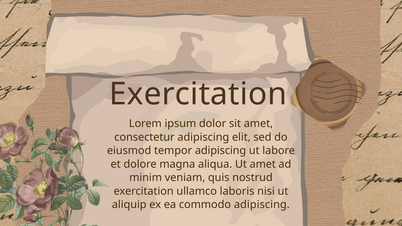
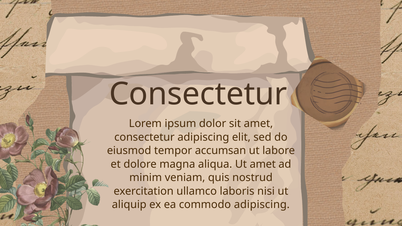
Exercitation: Exercitation -> Consectetur (198, 94)
tempor adipiscing: adipiscing -> accumsan (221, 151)
